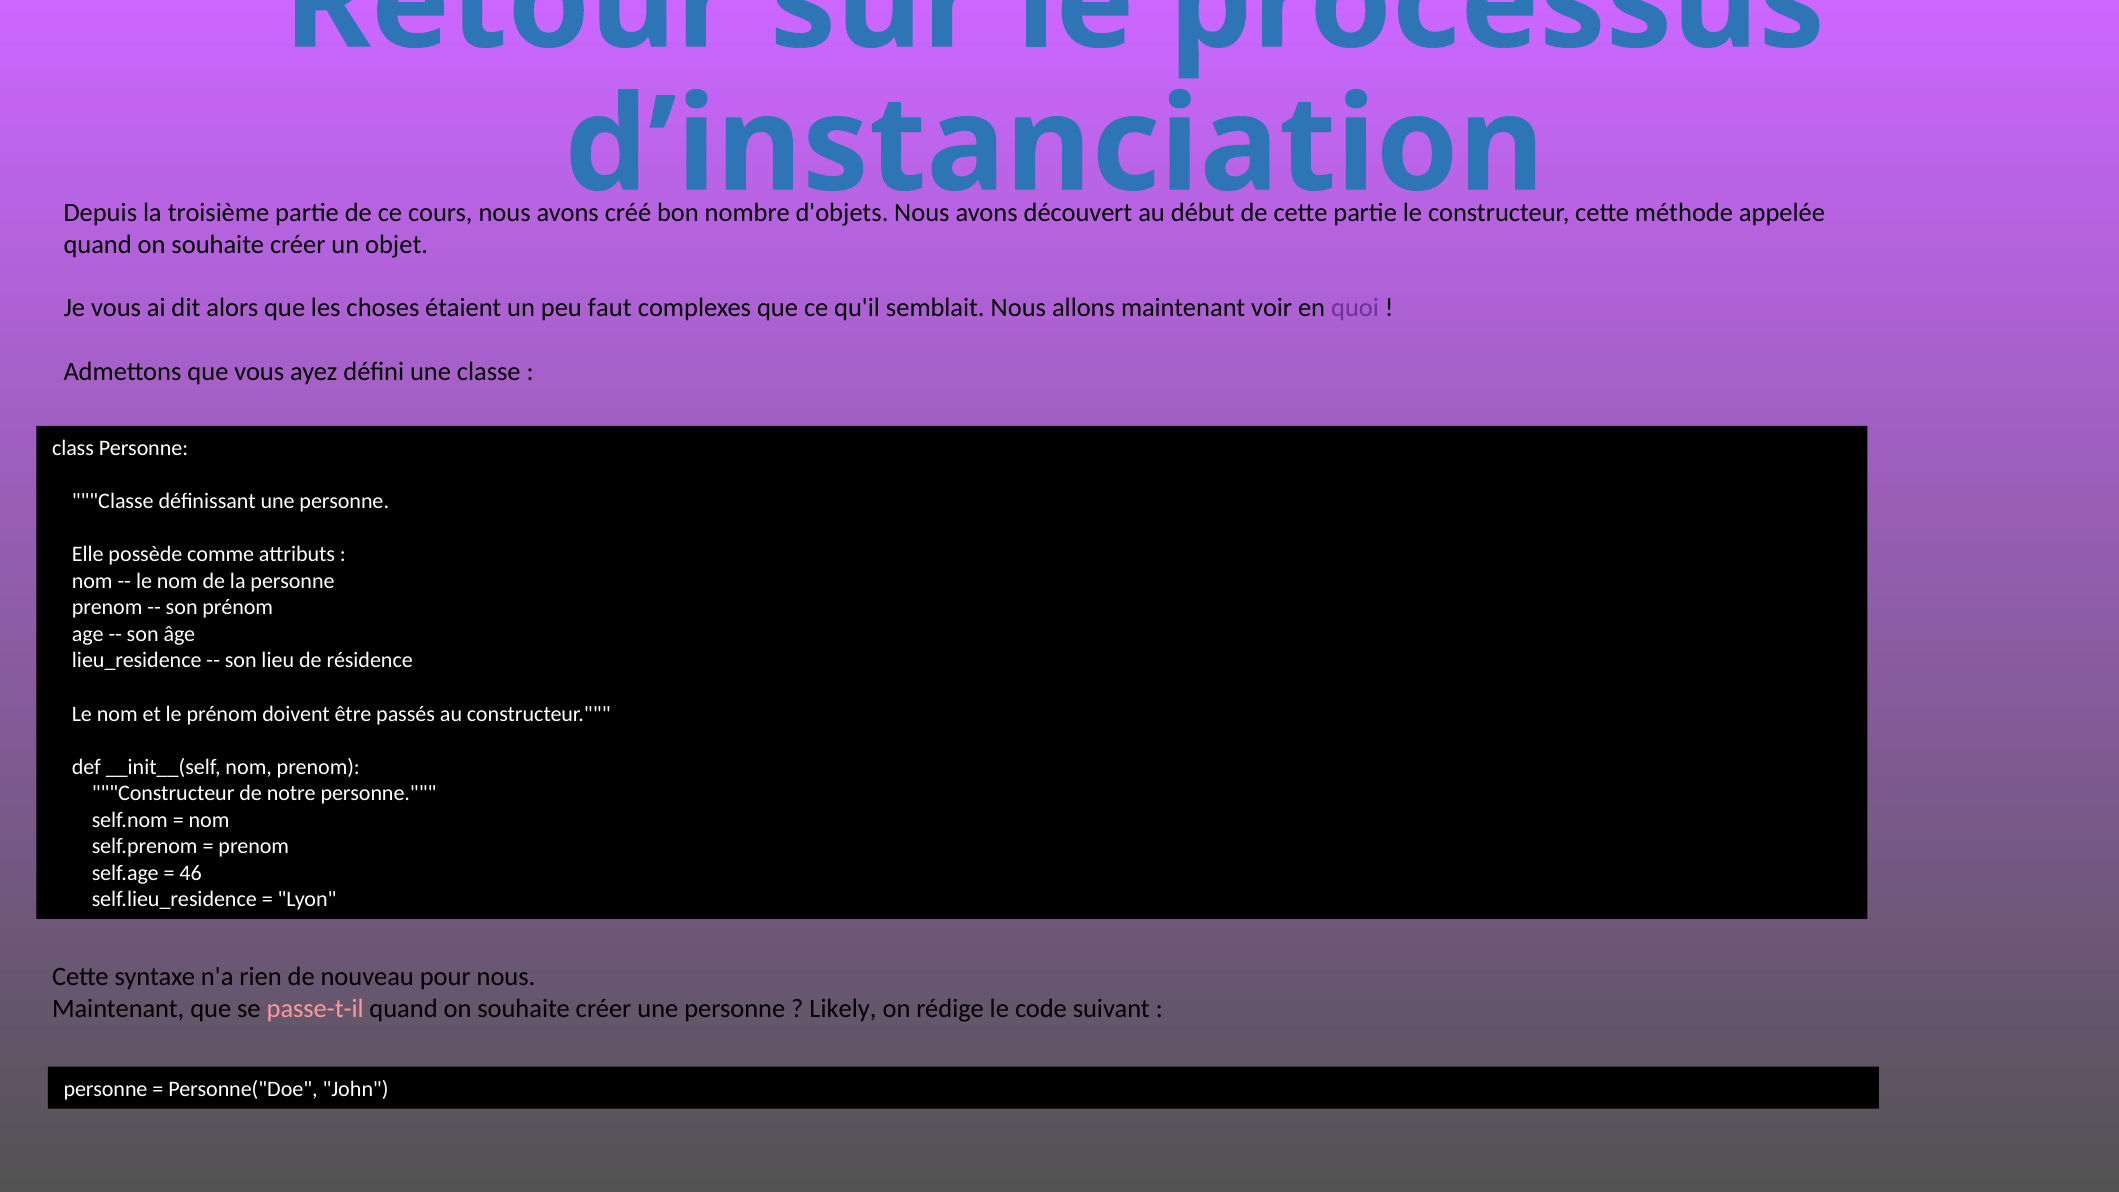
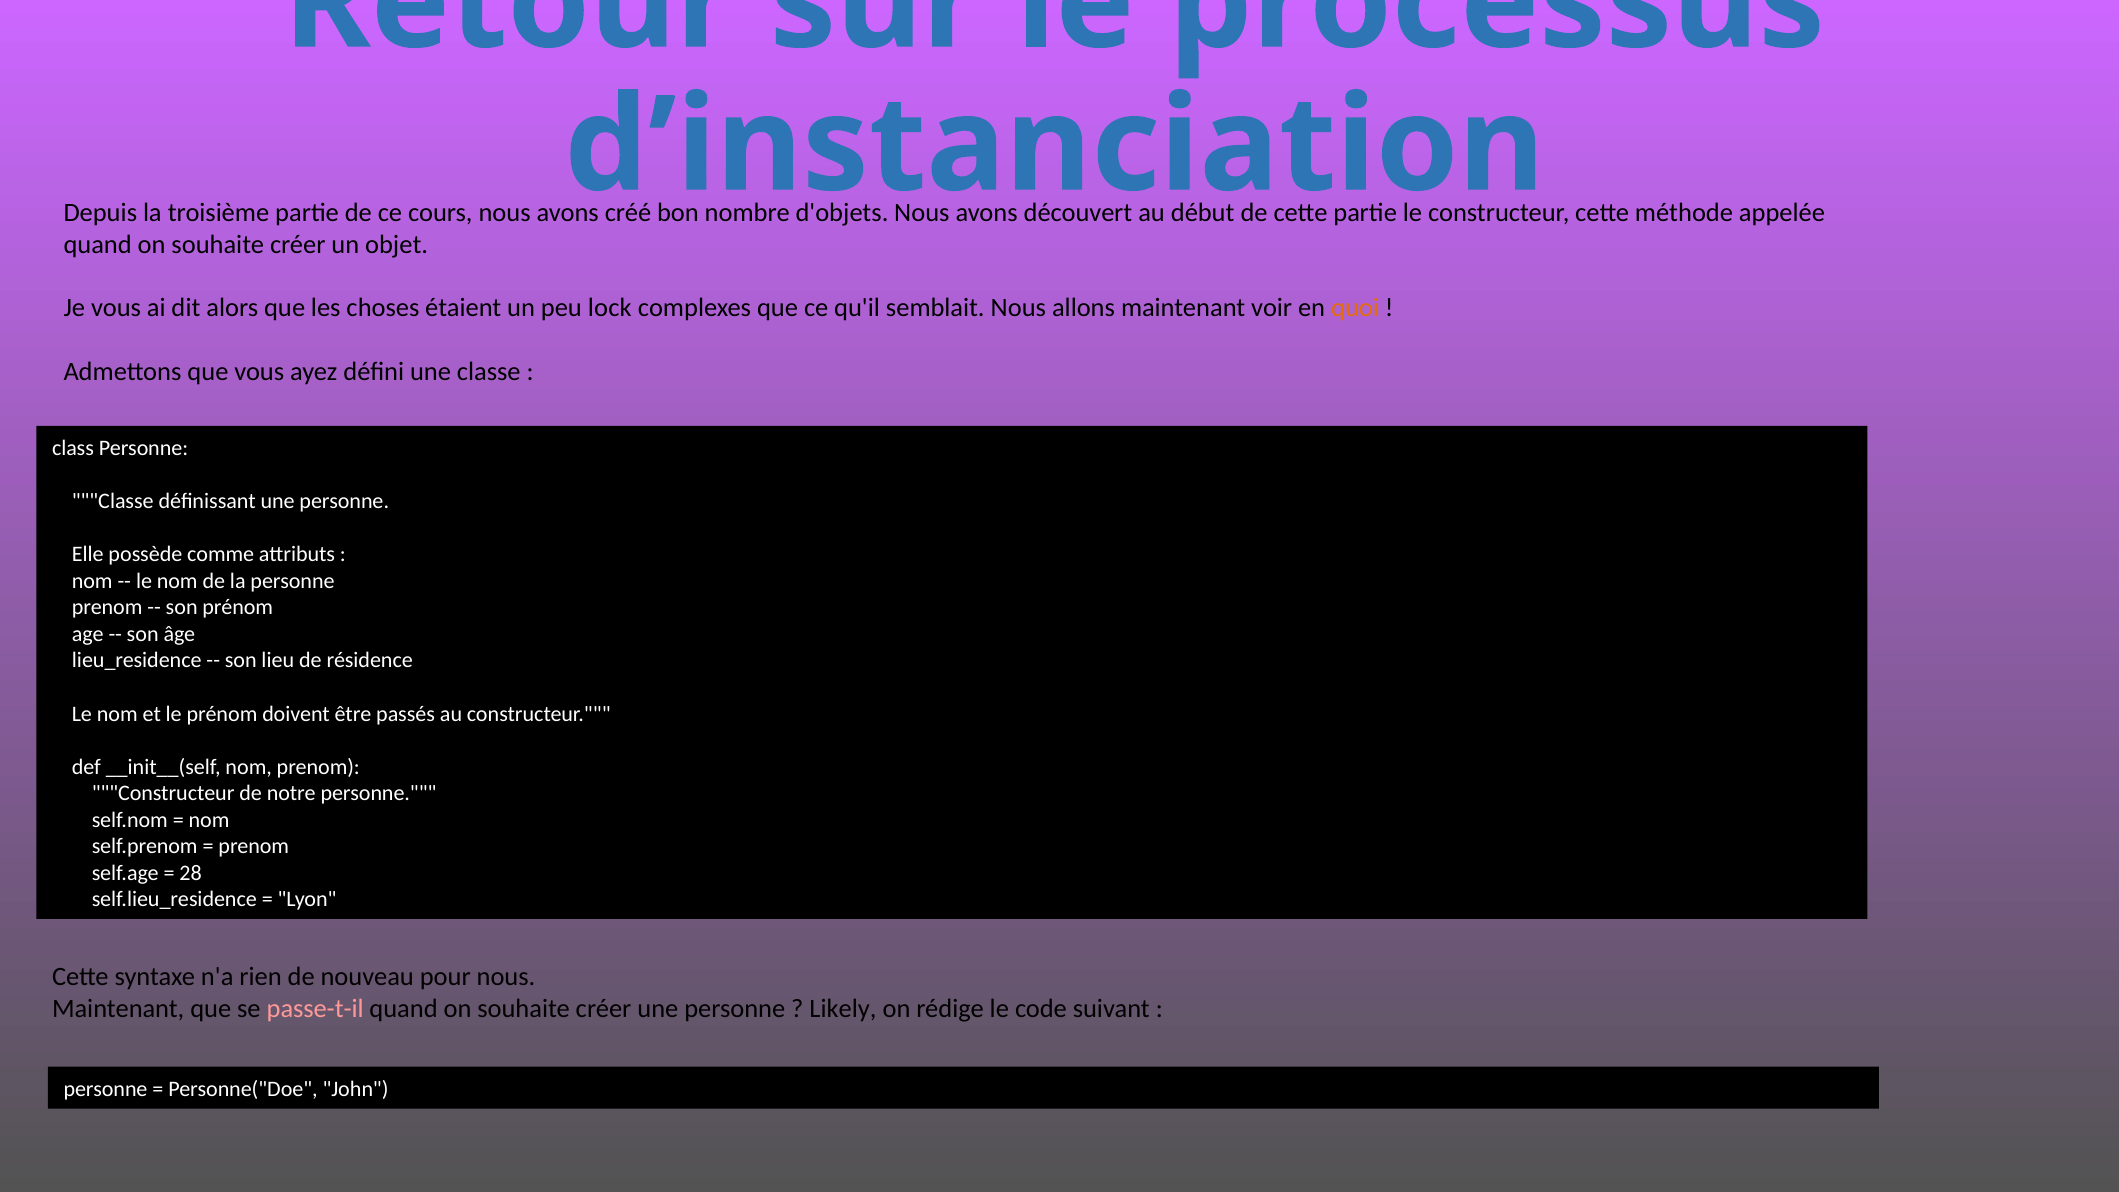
faut: faut -> lock (610, 308)
quoi colour: purple -> orange (1355, 308)
46: 46 -> 28 (191, 873)
